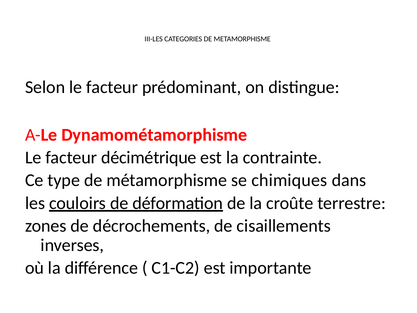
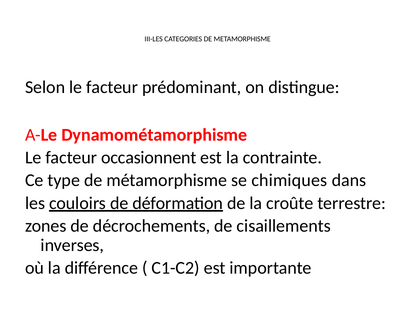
décimétrique: décimétrique -> occasionnent (149, 157)
